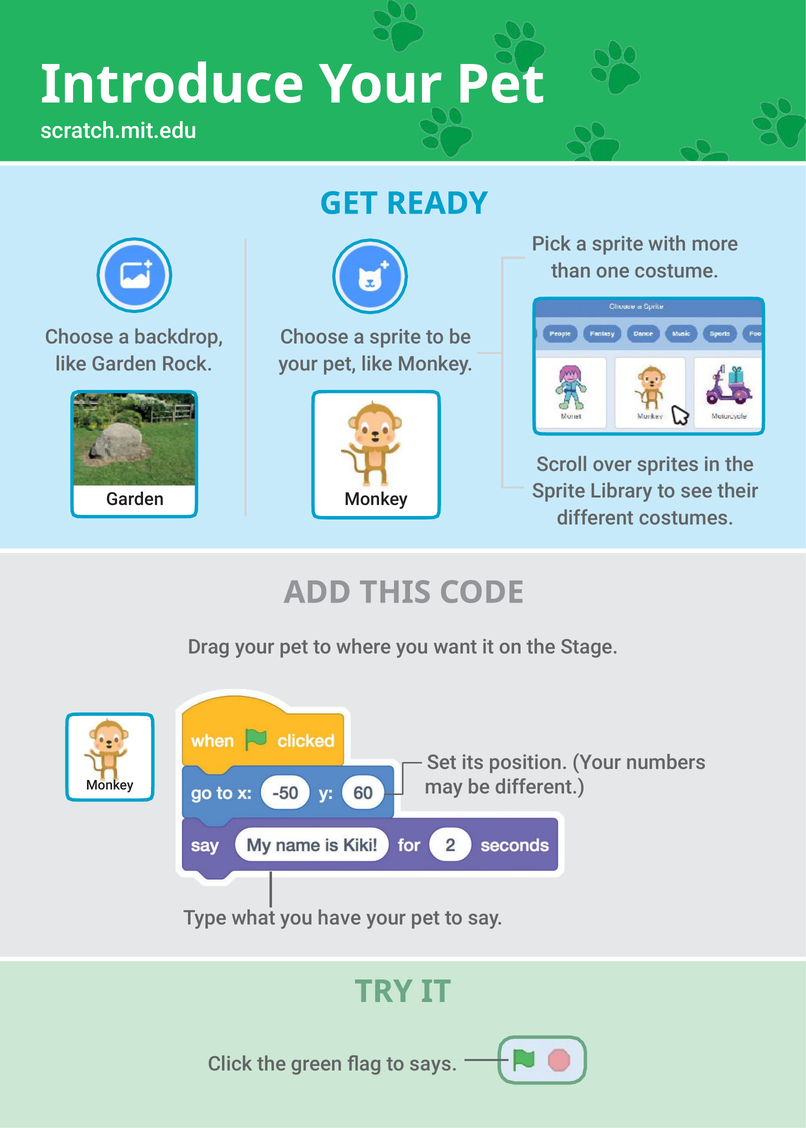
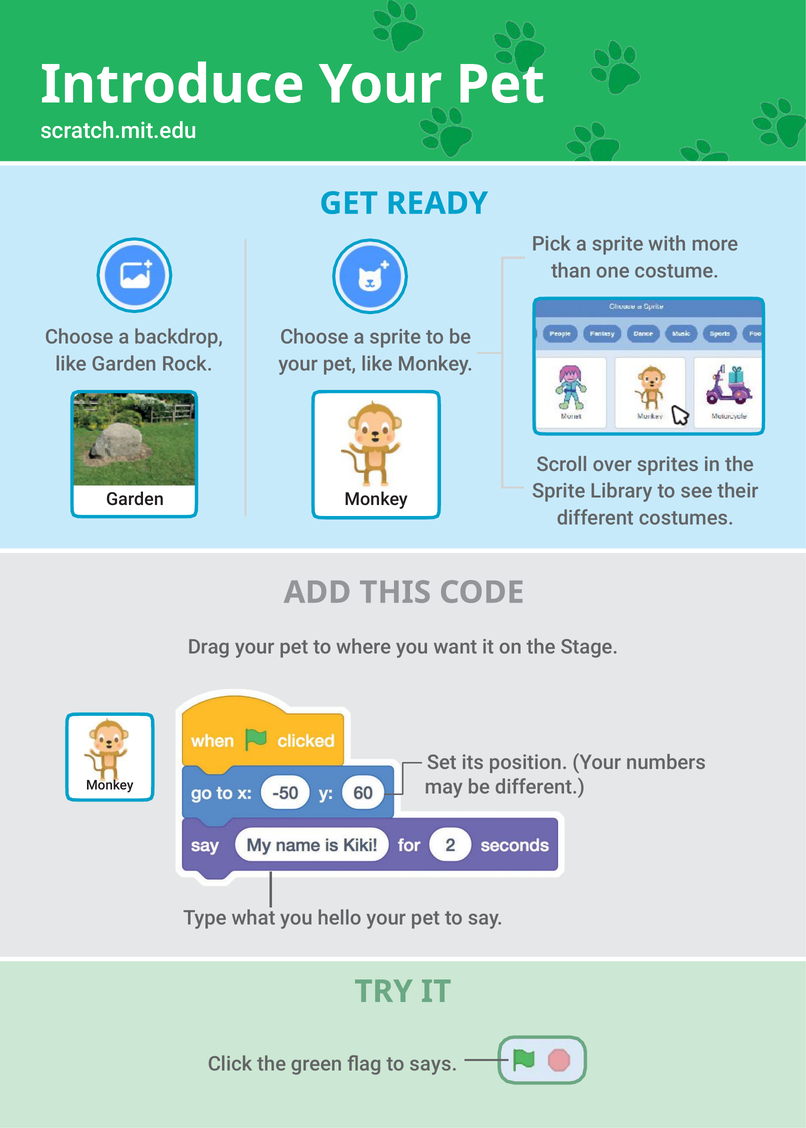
have: have -> hello (339, 919)
